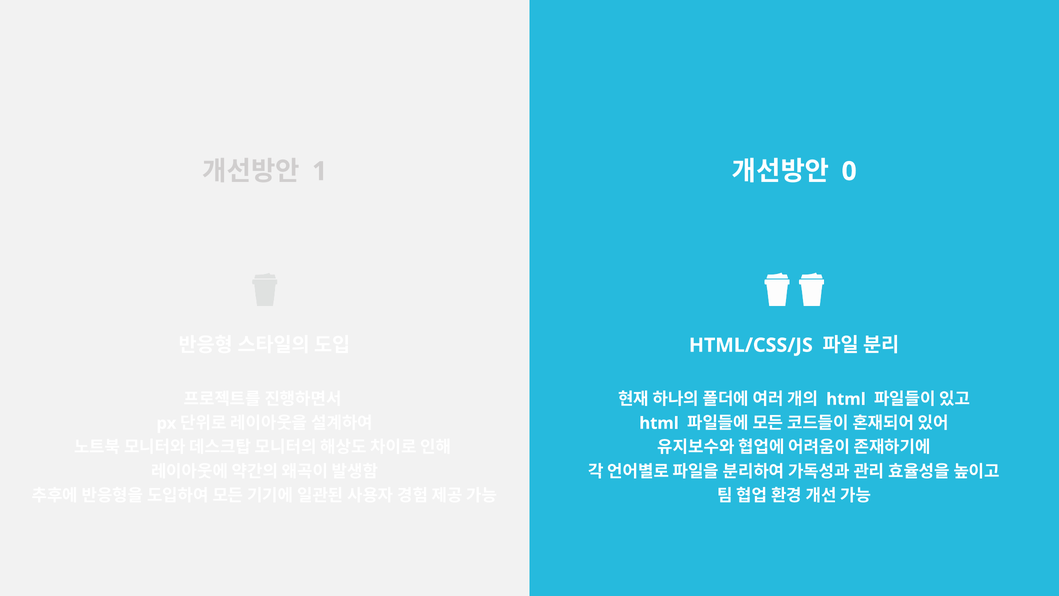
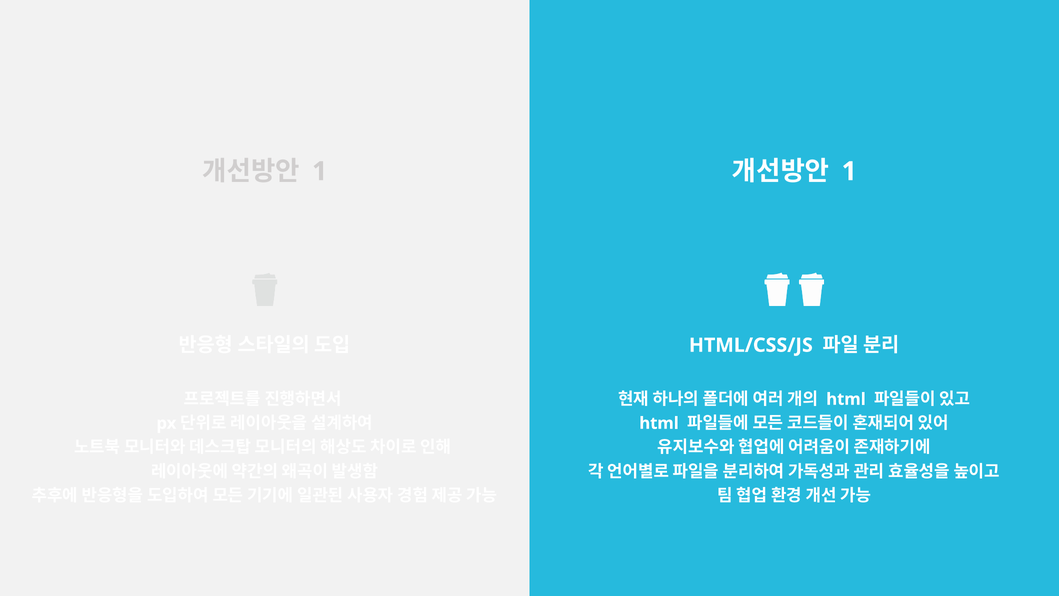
0: 0 -> 1 (849, 171)
